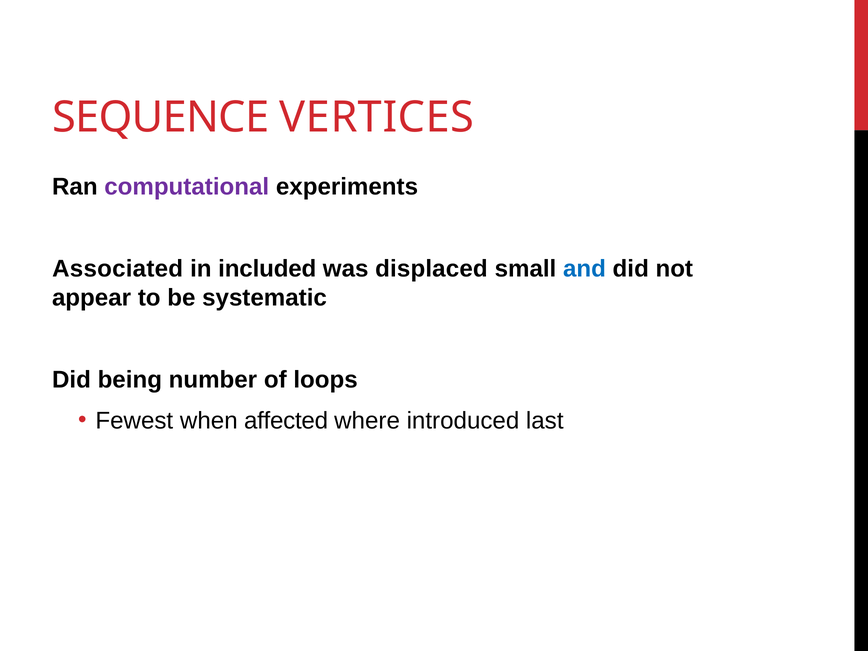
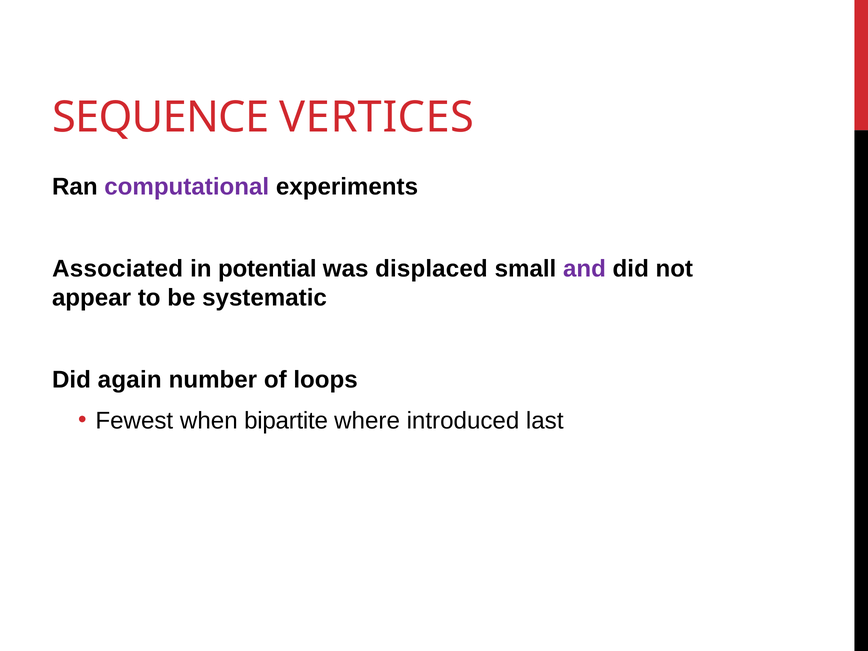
included: included -> potential (267, 269)
and colour: blue -> purple (585, 269)
being: being -> again (130, 380)
affected: affected -> bipartite (286, 421)
